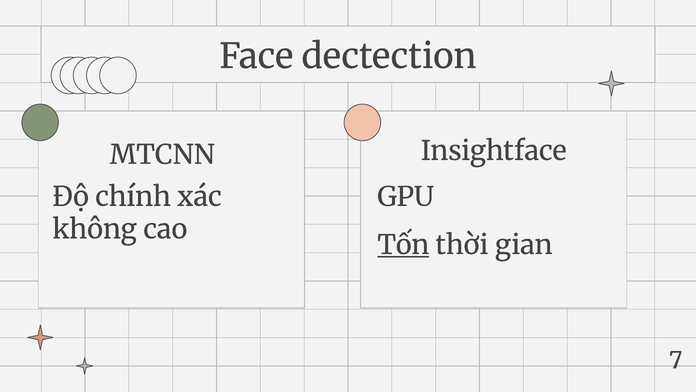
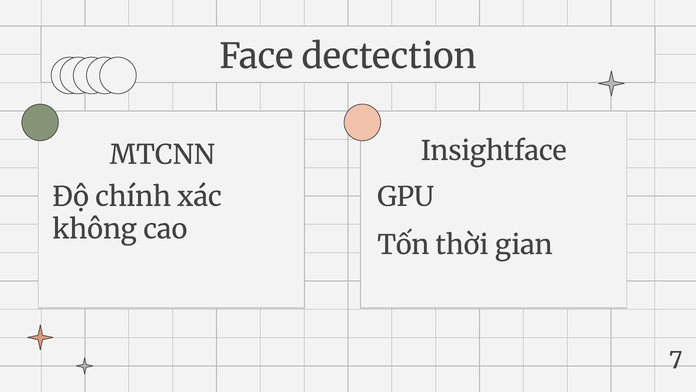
Tốn underline: present -> none (403, 245)
